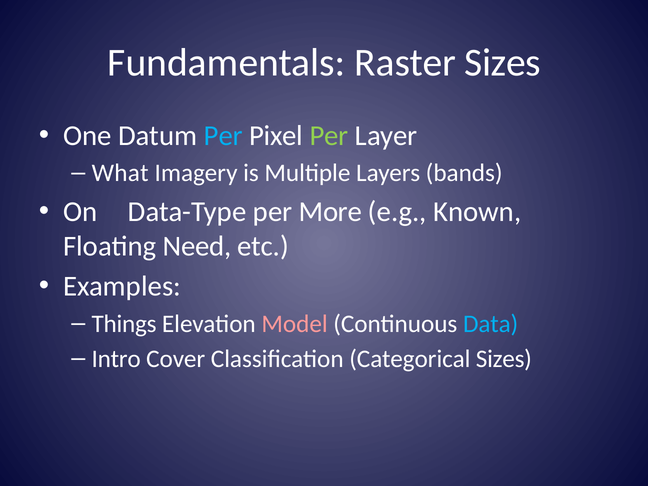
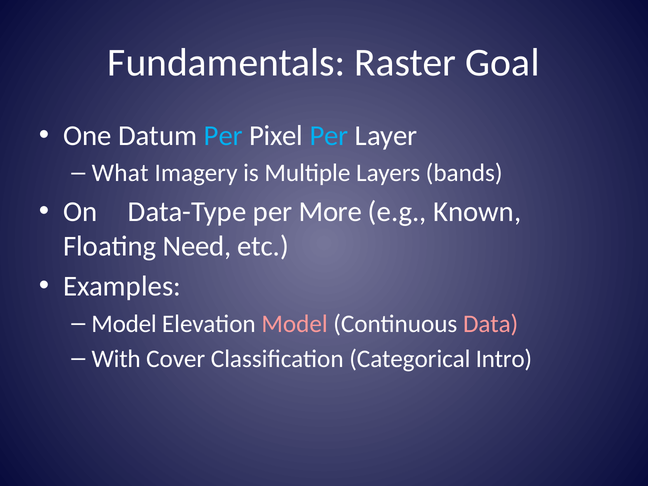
Raster Sizes: Sizes -> Goal (502, 63)
Per colour: light green -> light blue (329, 136)
Things: Things -> Model (124, 324)
Data colour: light blue -> pink (491, 324)
Intro: Intro -> With (116, 359)
Categorical Sizes: Sizes -> Intro (504, 359)
